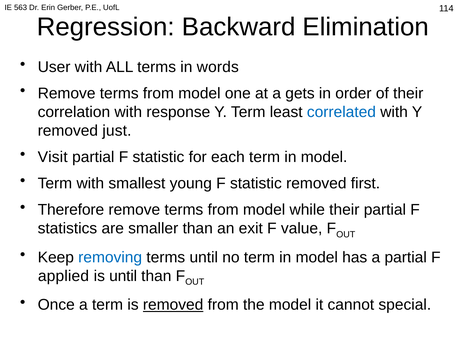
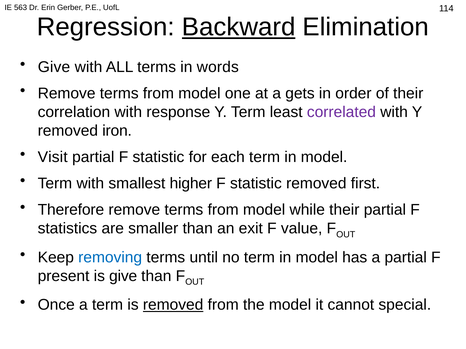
Backward underline: none -> present (239, 27)
User: User -> Give (54, 67)
correlated colour: blue -> purple (341, 112)
just: just -> iron (117, 131)
young: young -> higher (191, 184)
applied: applied -> present (64, 276)
is until: until -> give (123, 276)
